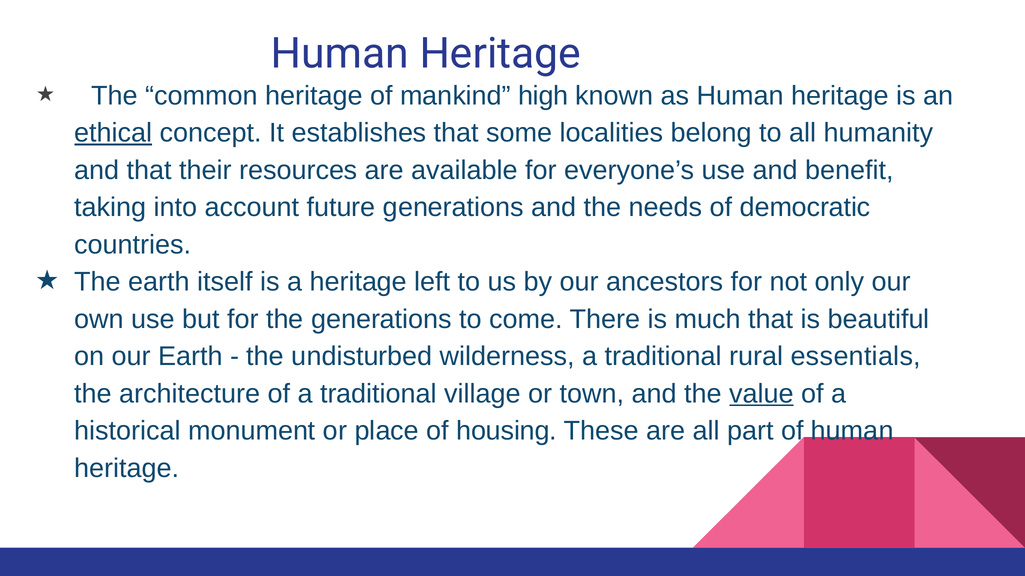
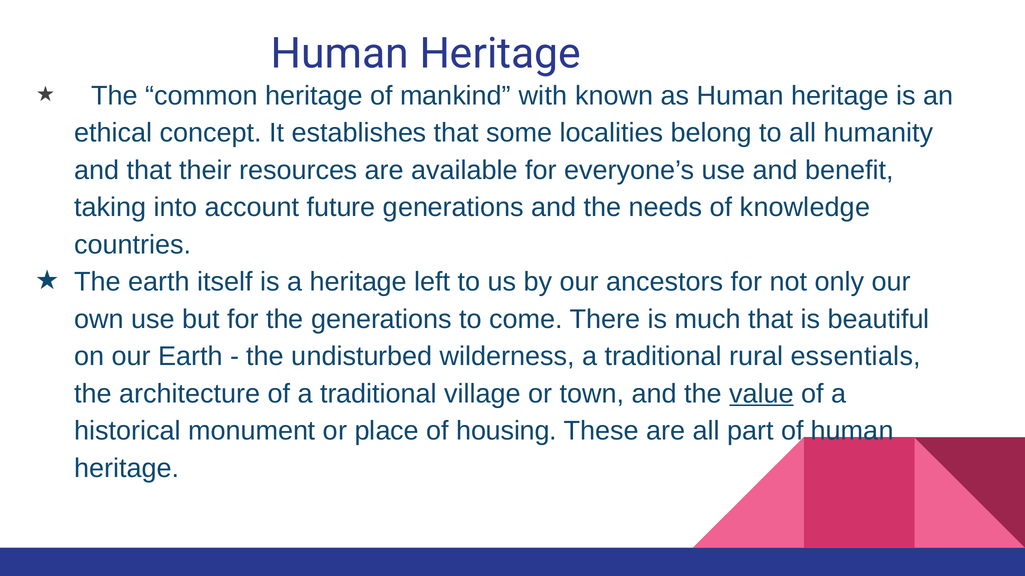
high: high -> with (543, 96)
ethical underline: present -> none (113, 133)
democratic: democratic -> knowledge (805, 208)
